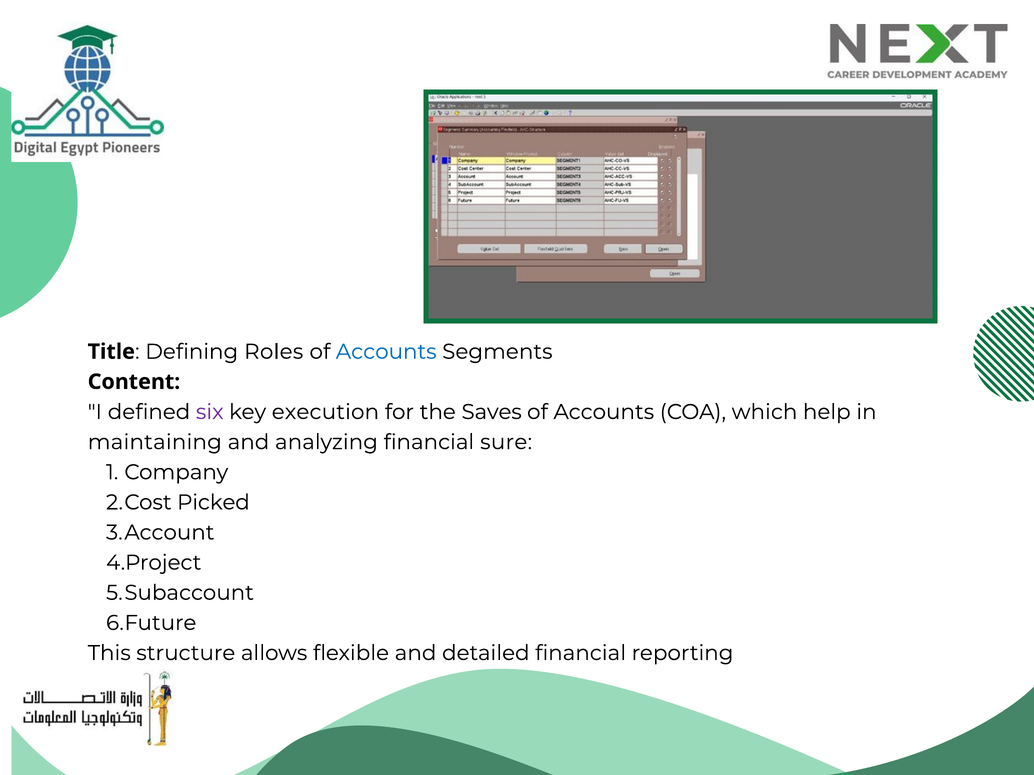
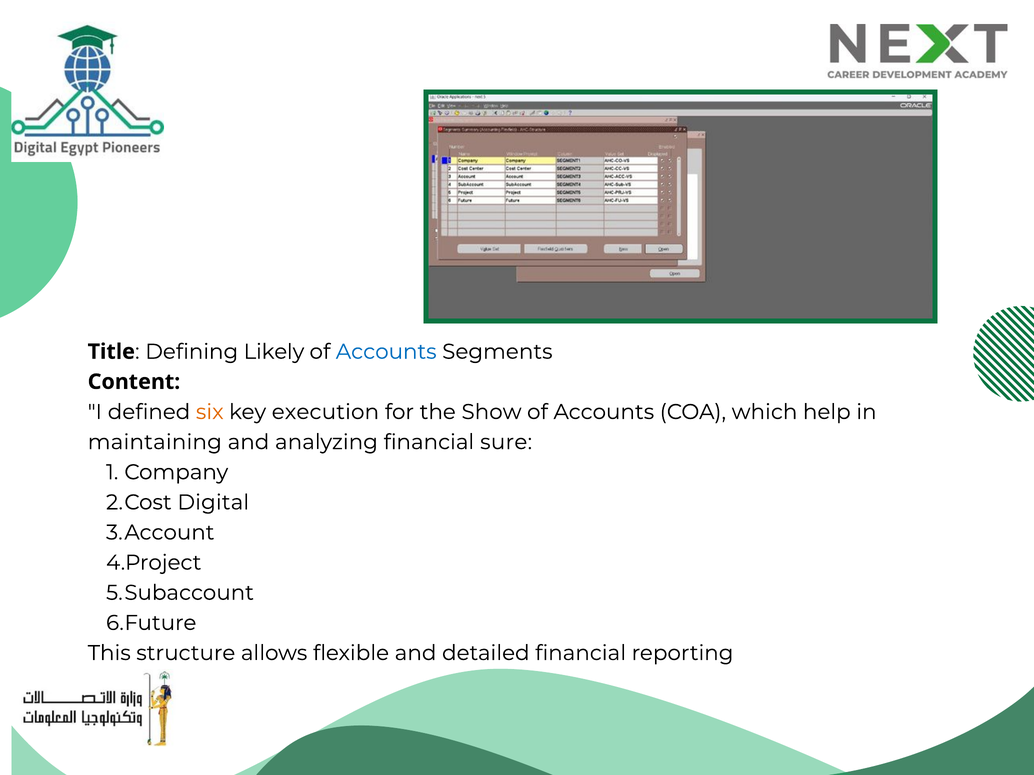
Roles: Roles -> Likely (274, 352)
six colour: purple -> orange (210, 412)
Saves: Saves -> Show (492, 412)
Picked: Picked -> Digital (213, 503)
